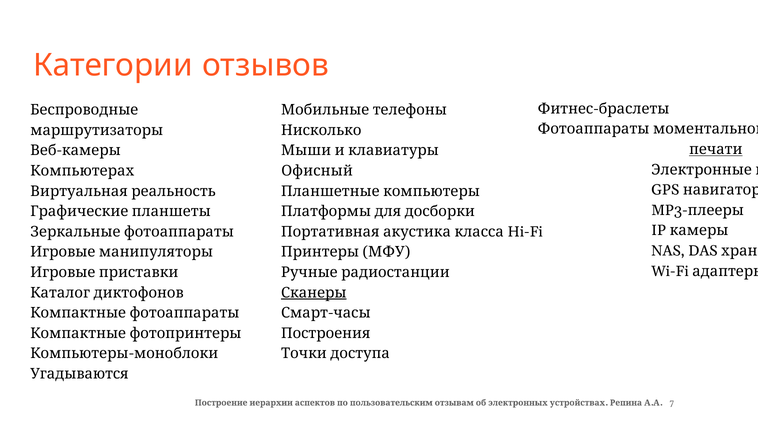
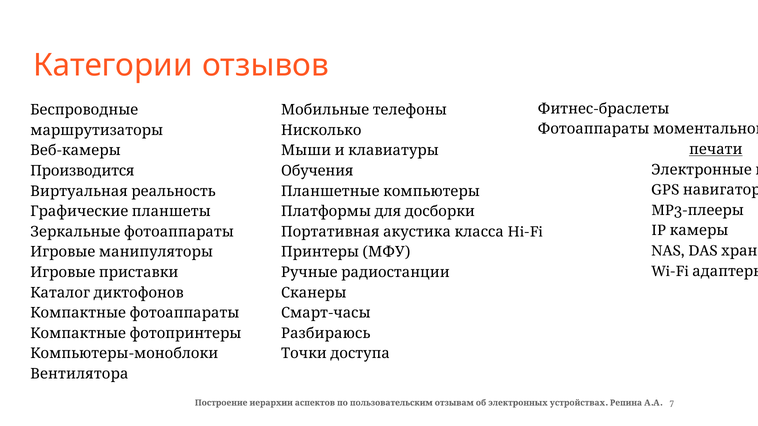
Компьютерах: Компьютерах -> Производится (82, 171)
Офисный: Офисный -> Обучения (317, 171)
Сканеры underline: present -> none (314, 293)
Построения: Построения -> Разбираюсь (326, 334)
Угадываются: Угадываются -> Вентилятора (79, 374)
